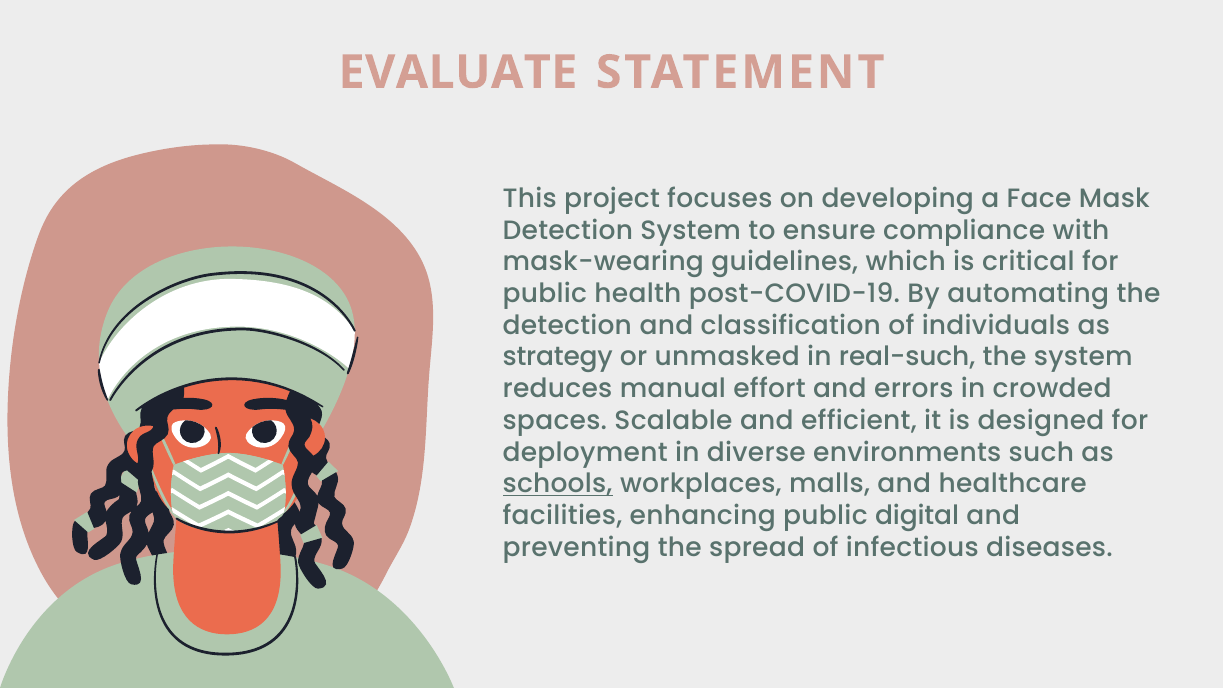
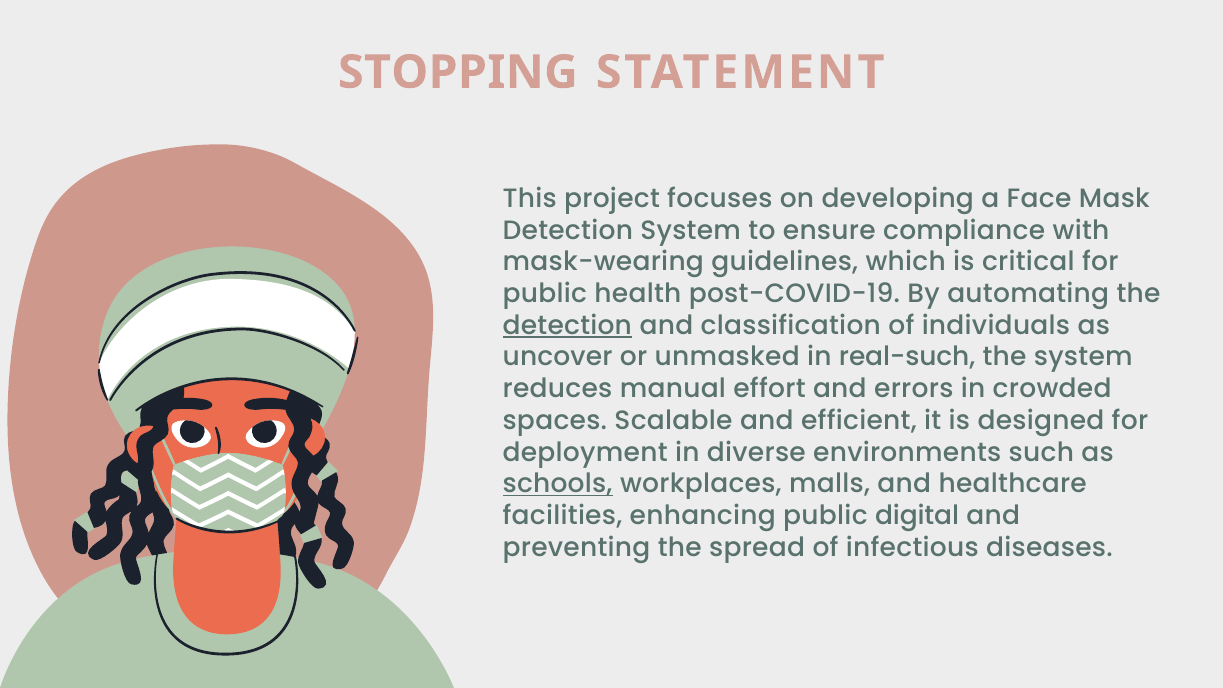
EVALUATE: EVALUATE -> STOPPING (458, 72)
detection underline: none -> present (567, 325)
strategy: strategy -> uncover (558, 357)
